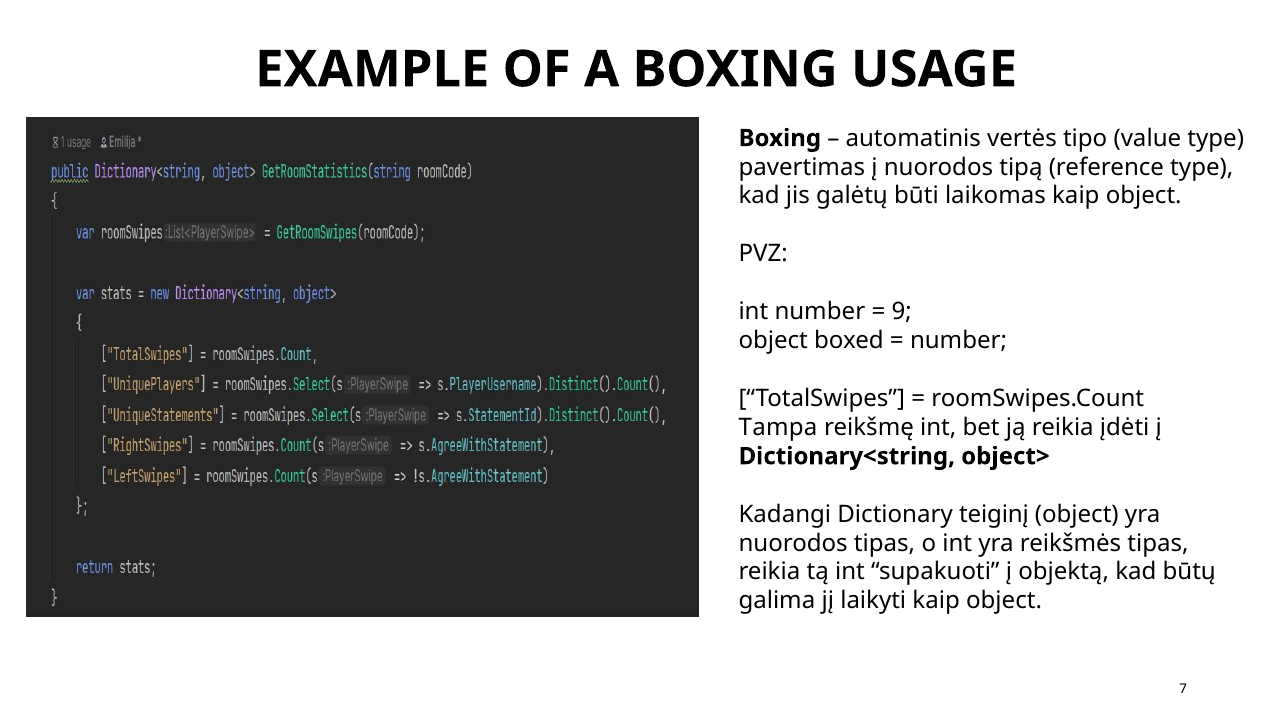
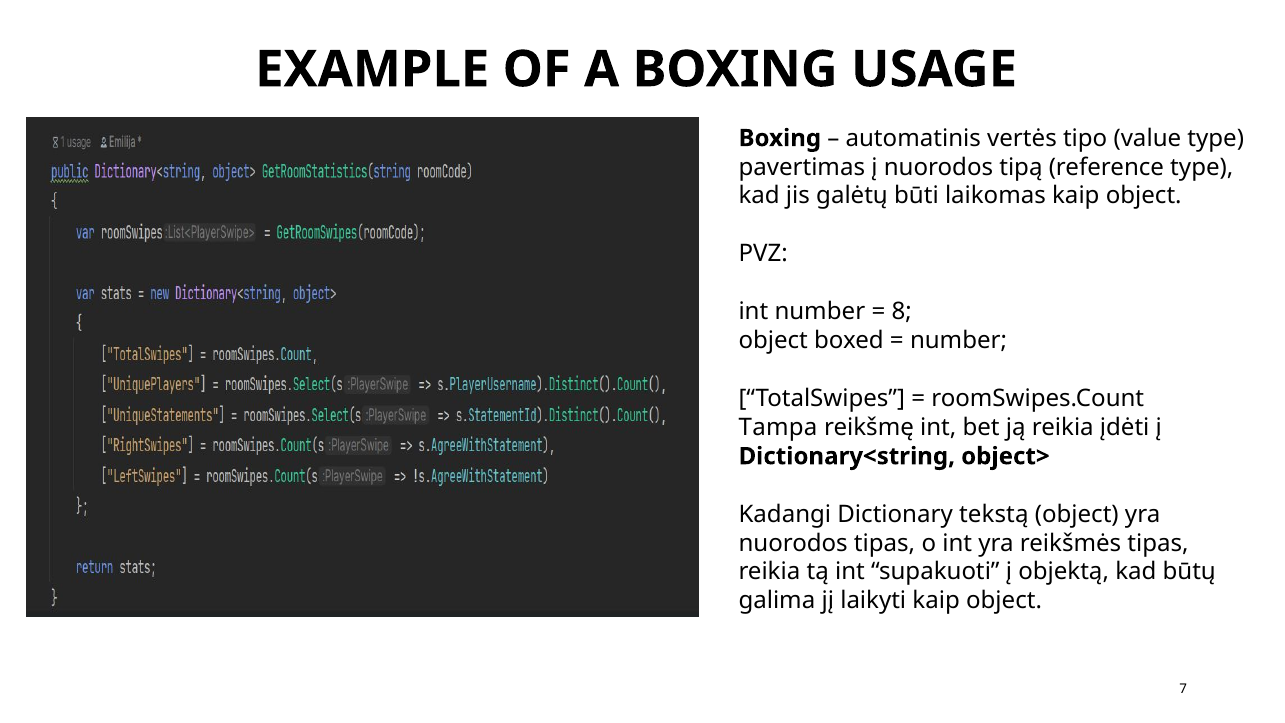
9: 9 -> 8 (902, 312)
teiginį: teiginį -> tekstą (994, 514)
